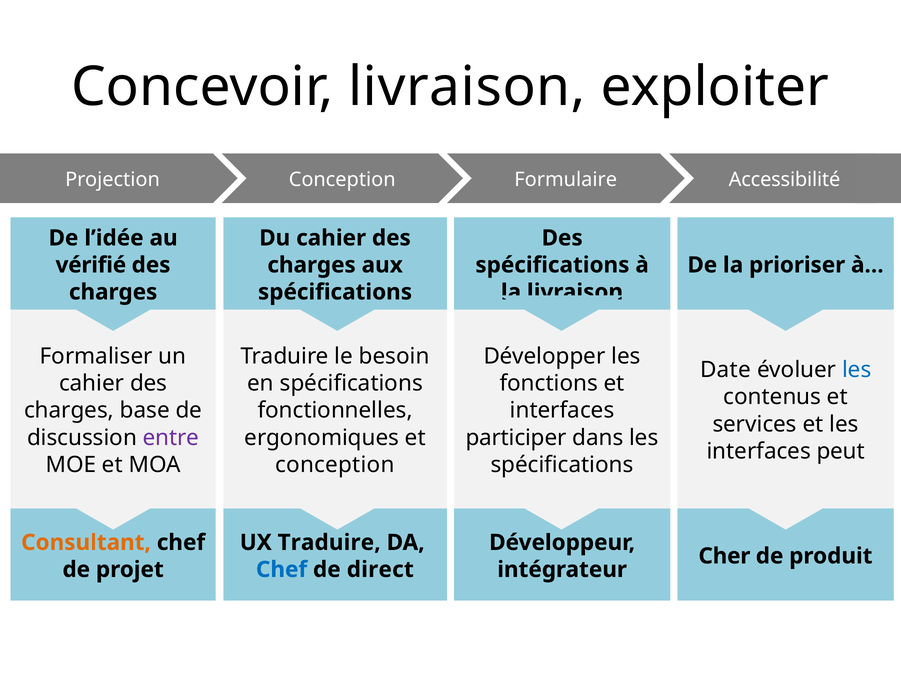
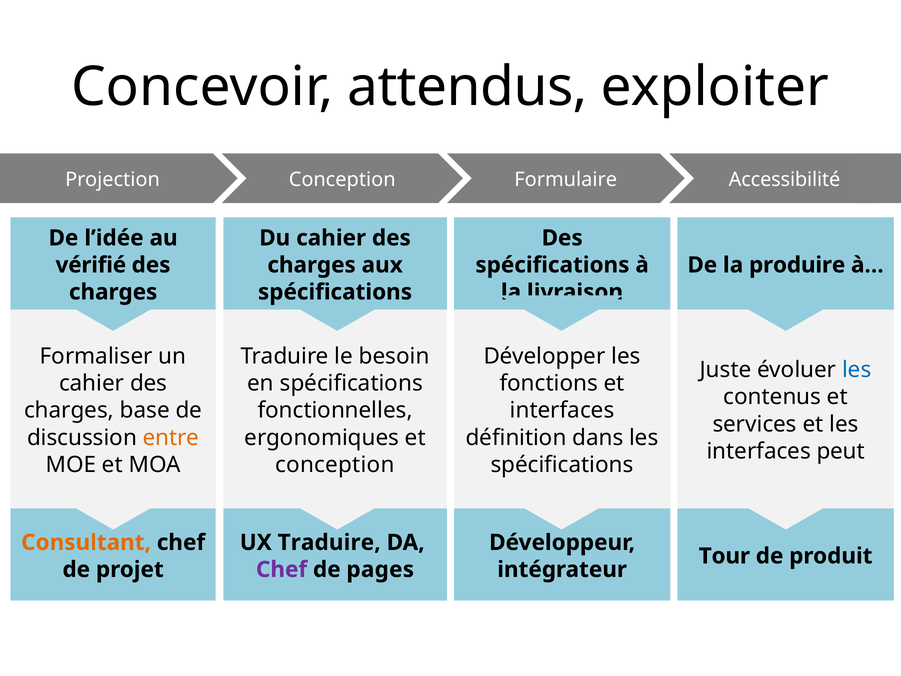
Concevoir livraison: livraison -> attendus (467, 87)
prioriser: prioriser -> produire (797, 265)
Date: Date -> Juste (726, 370)
entre colour: purple -> orange (171, 437)
participer: participer -> définition (516, 437)
Cher: Cher -> Tour (724, 556)
Chef colour: blue -> purple (282, 569)
direct: direct -> pages (380, 569)
